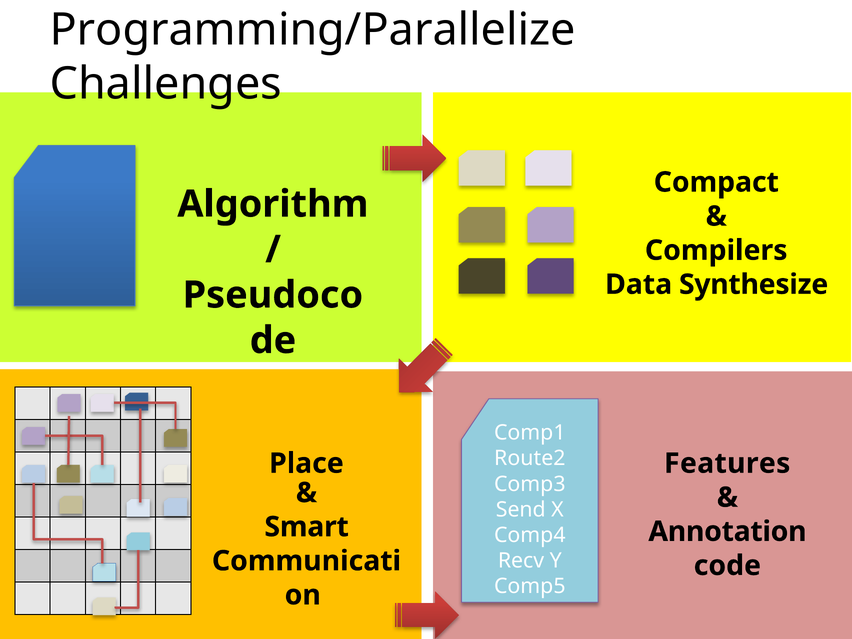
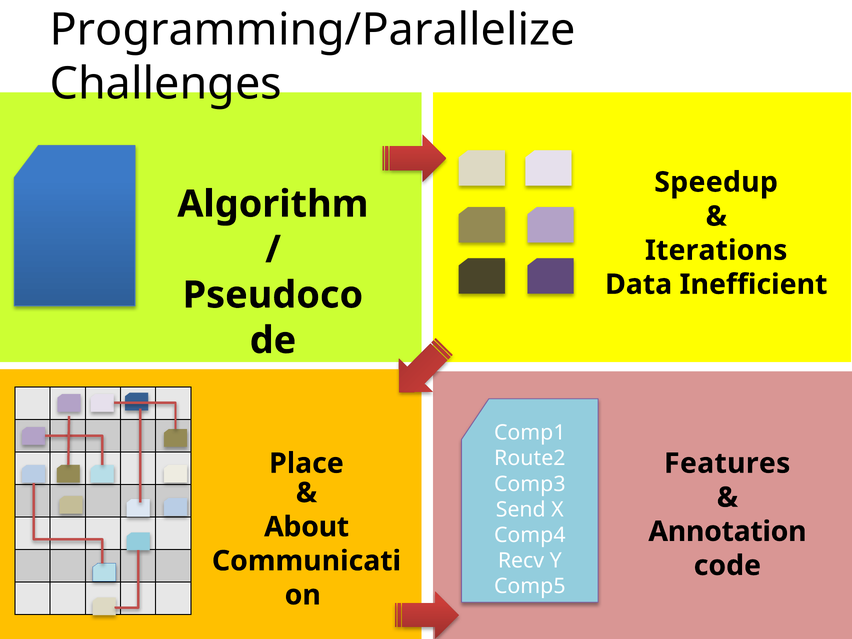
Compact: Compact -> Speedup (716, 182)
Compilers: Compilers -> Iterations (716, 250)
Synthesize: Synthesize -> Inefficient (753, 284)
Smart: Smart -> About (307, 527)
